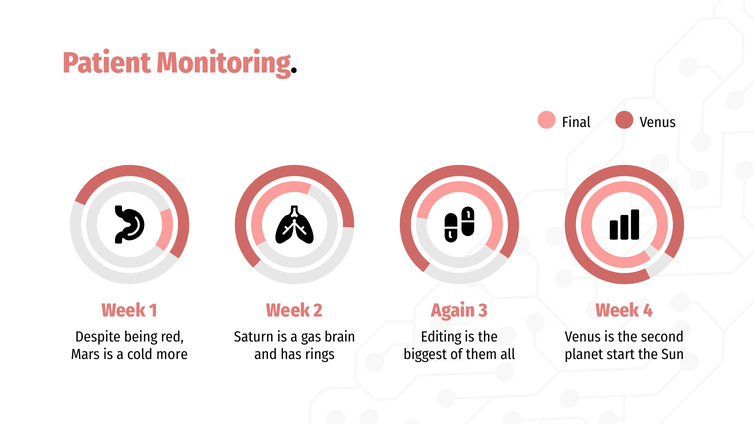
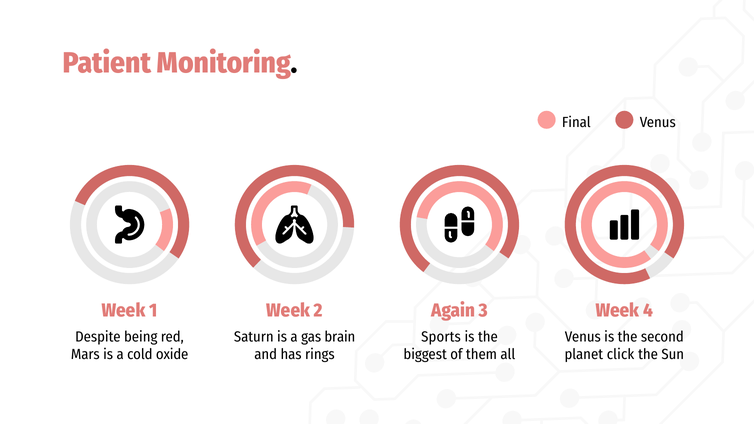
Editing: Editing -> Sports (441, 337)
more: more -> oxide (172, 354)
start: start -> click (621, 354)
